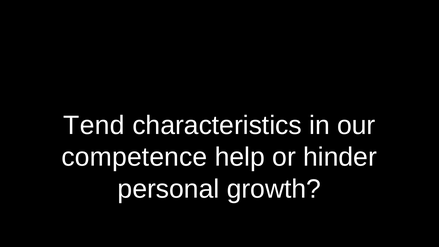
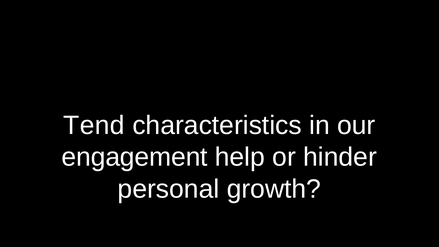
competence: competence -> engagement (135, 157)
